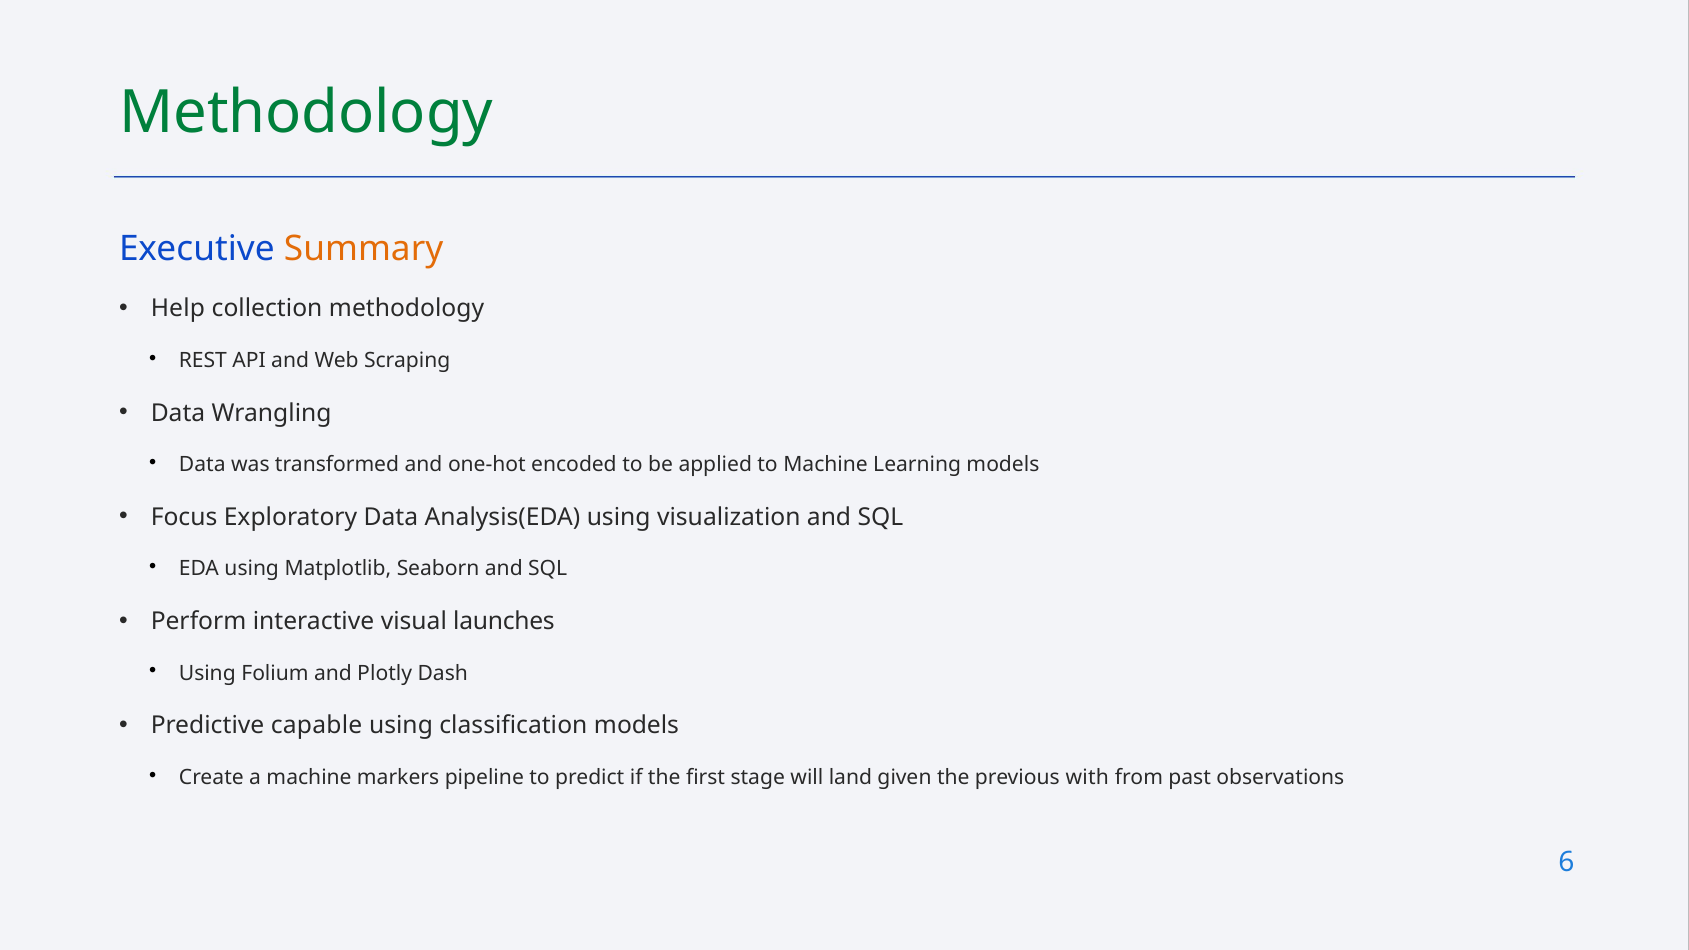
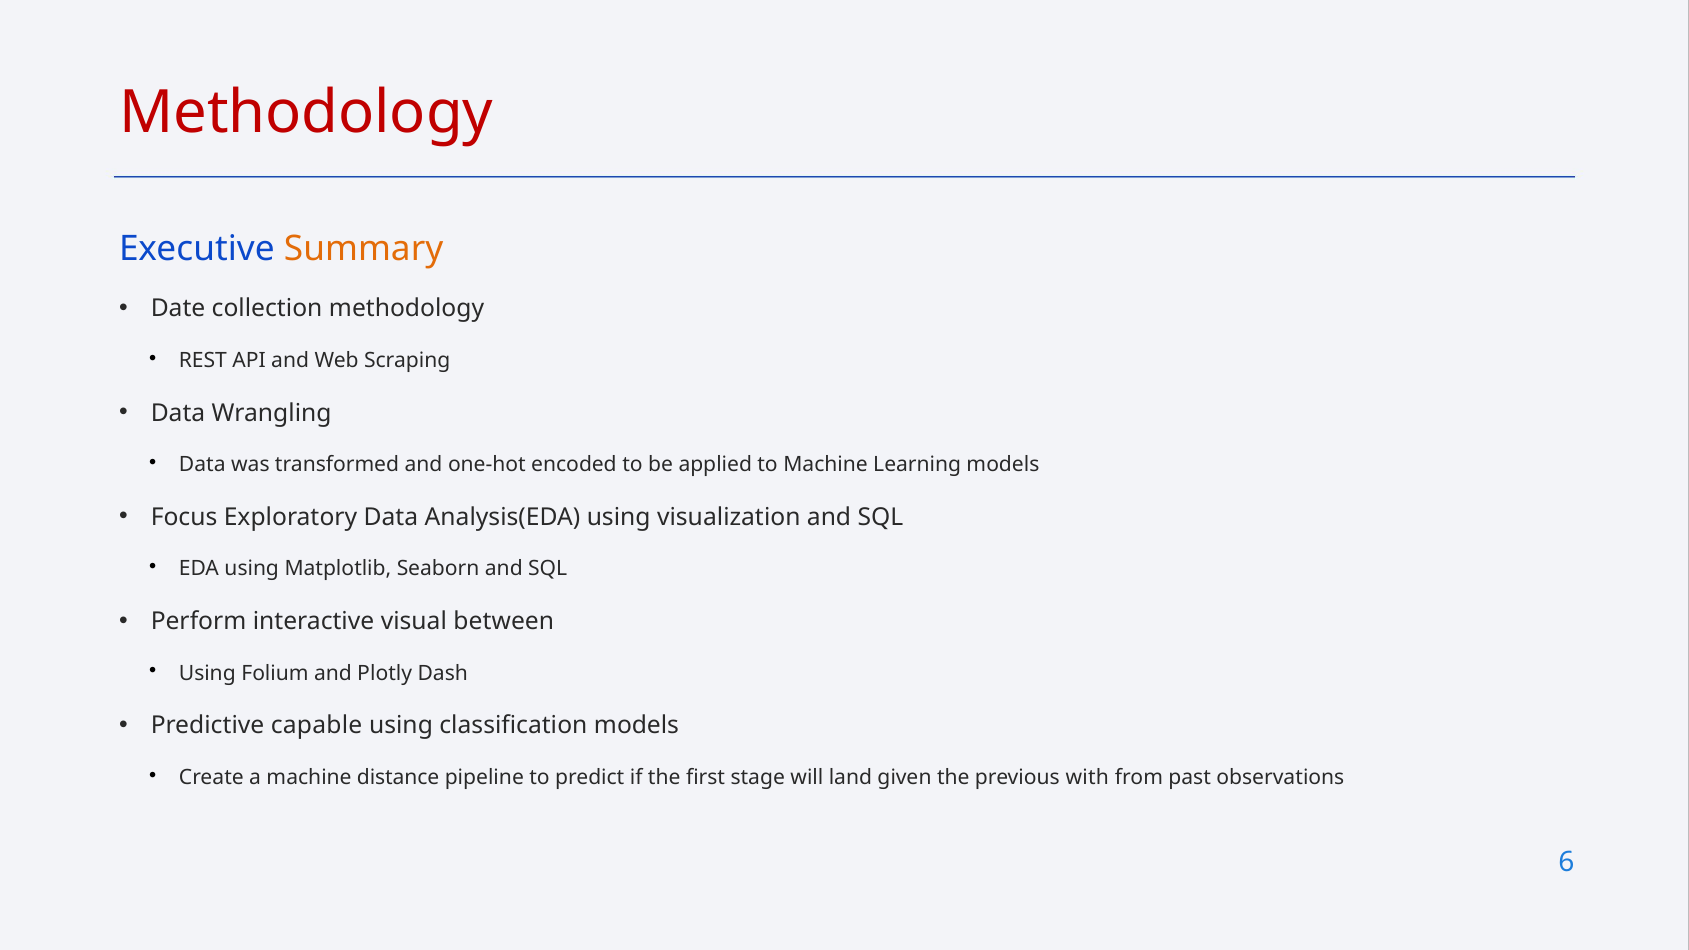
Methodology colour: green -> red (306, 113)
Help: Help -> Date (178, 309)
launches: launches -> between (504, 621)
markers: markers -> distance (398, 777)
